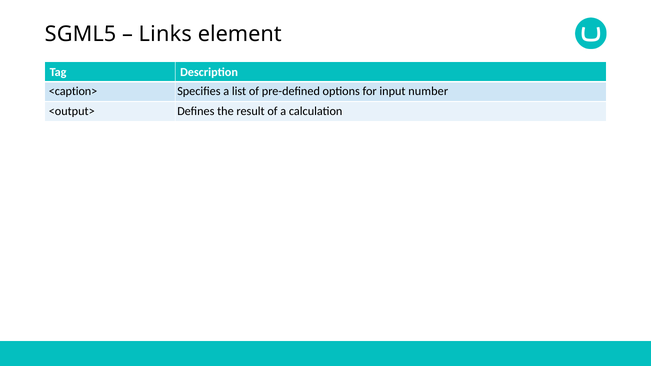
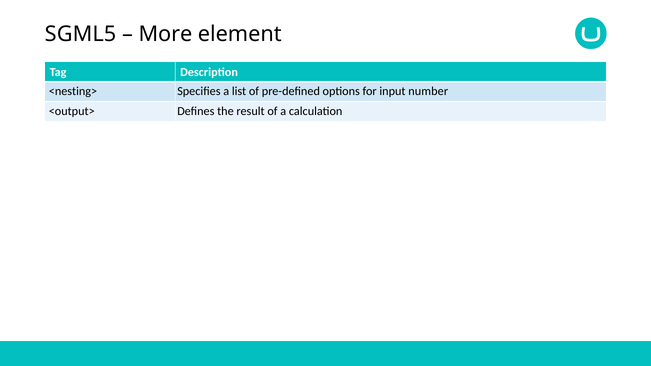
Links: Links -> More (165, 34)
<caption>: <caption> -> <nesting> (73, 91)
